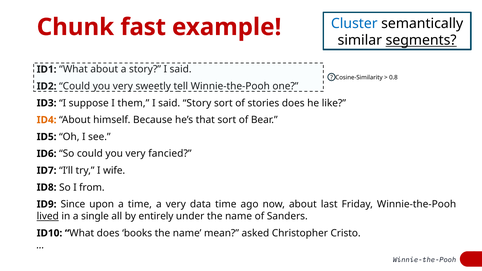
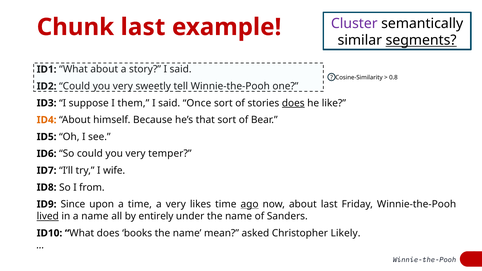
Cluster colour: blue -> purple (354, 23)
Chunk fast: fast -> last (143, 27)
said Story: Story -> Once (197, 103)
does underline: none -> present (293, 103)
fancied: fancied -> temper (170, 154)
data: data -> likes (201, 204)
ago underline: none -> present (250, 204)
a single: single -> name (95, 216)
Cristo: Cristo -> Likely (346, 233)
